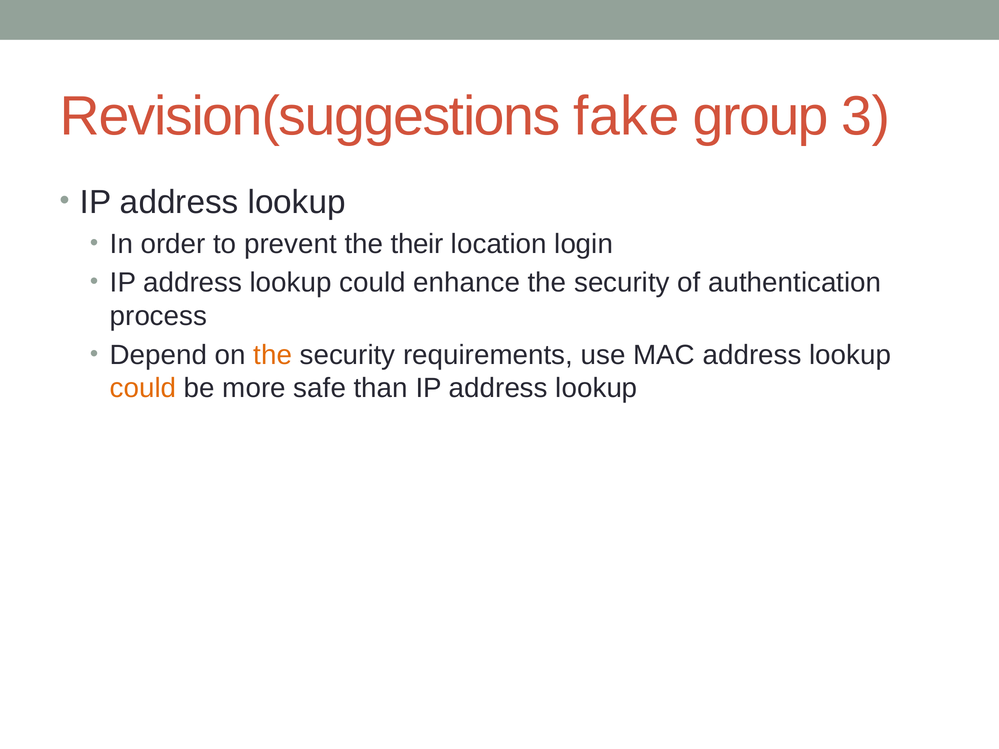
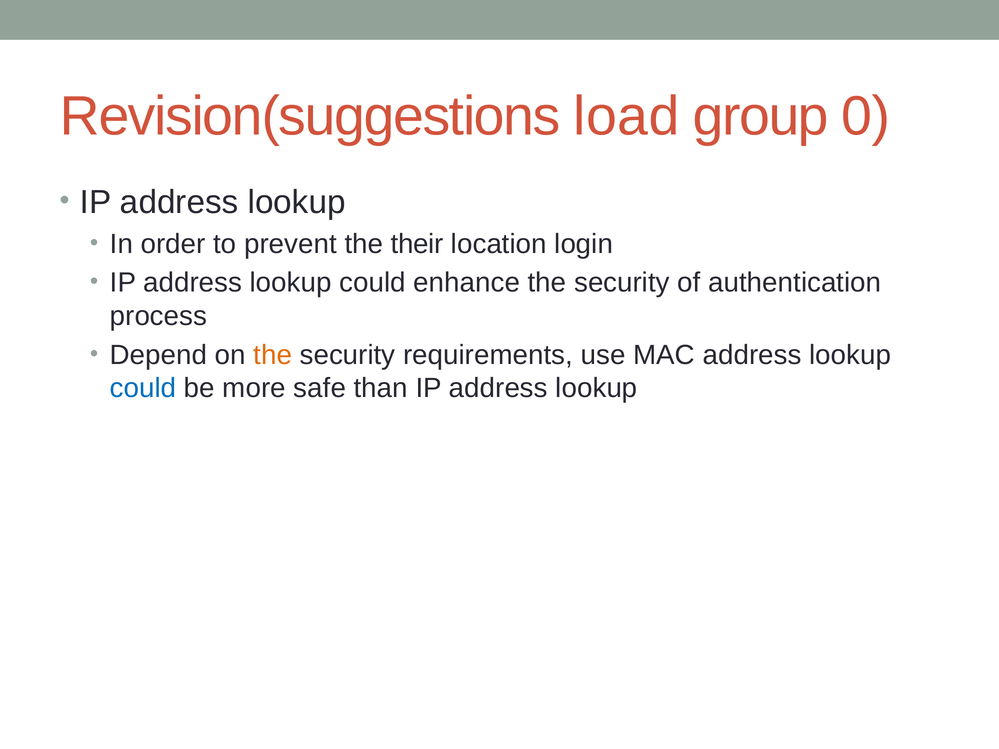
fake: fake -> load (626, 116)
3: 3 -> 0 (866, 116)
could colour: orange -> blue (143, 388)
